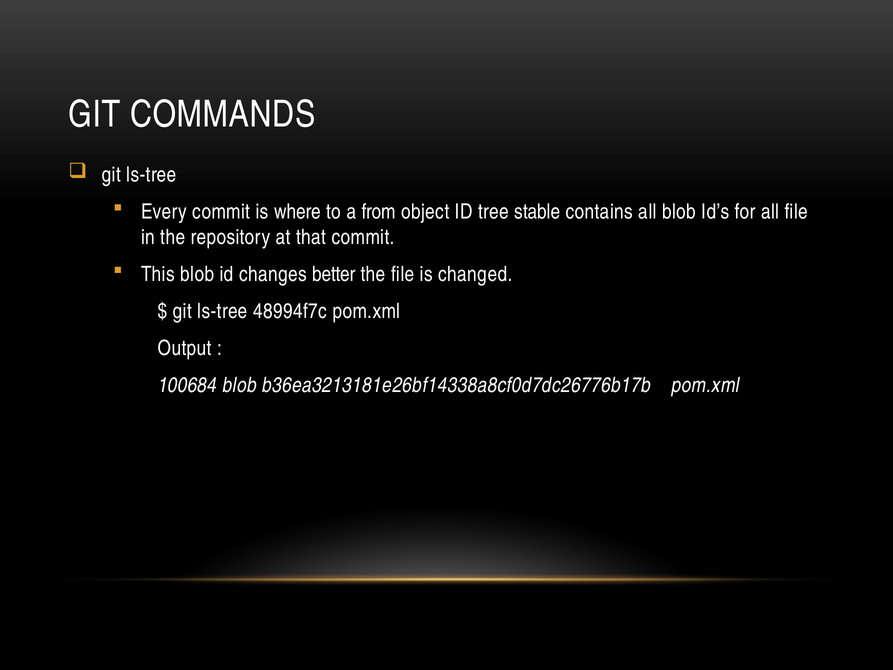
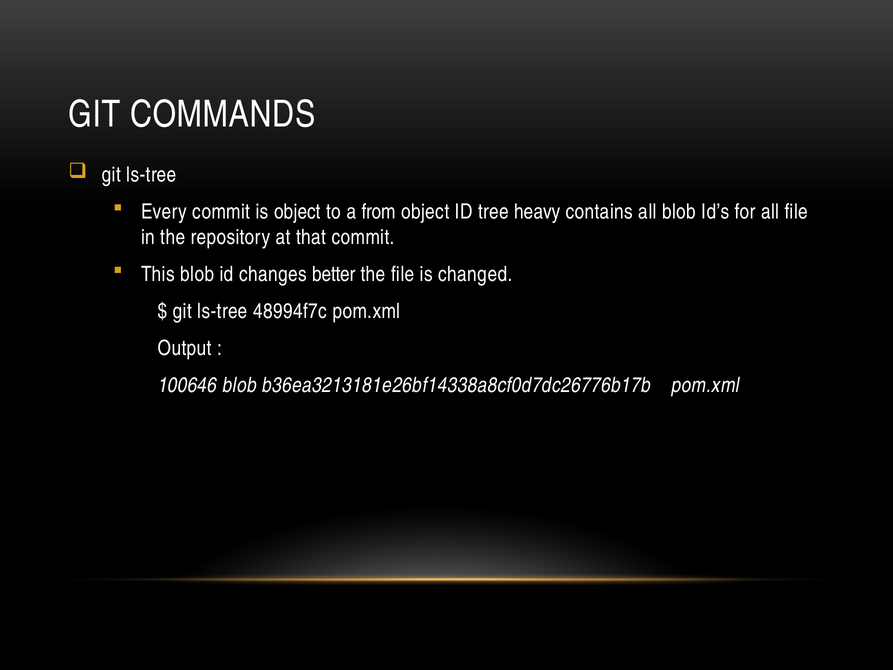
is where: where -> object (297, 212)
stable: stable -> heavy (537, 212)
100684: 100684 -> 100646 (187, 385)
